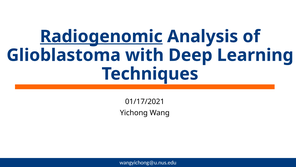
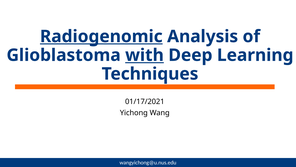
with underline: none -> present (144, 55)
